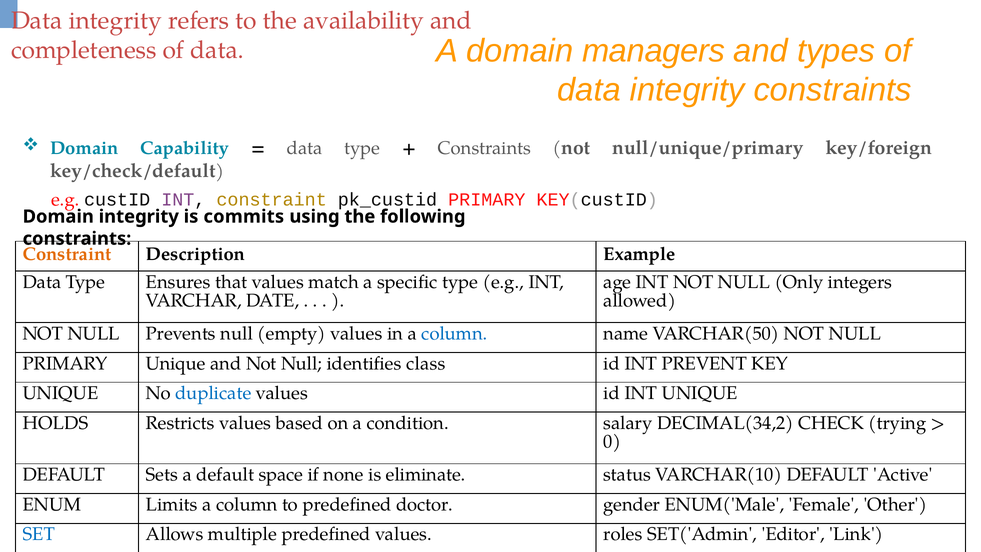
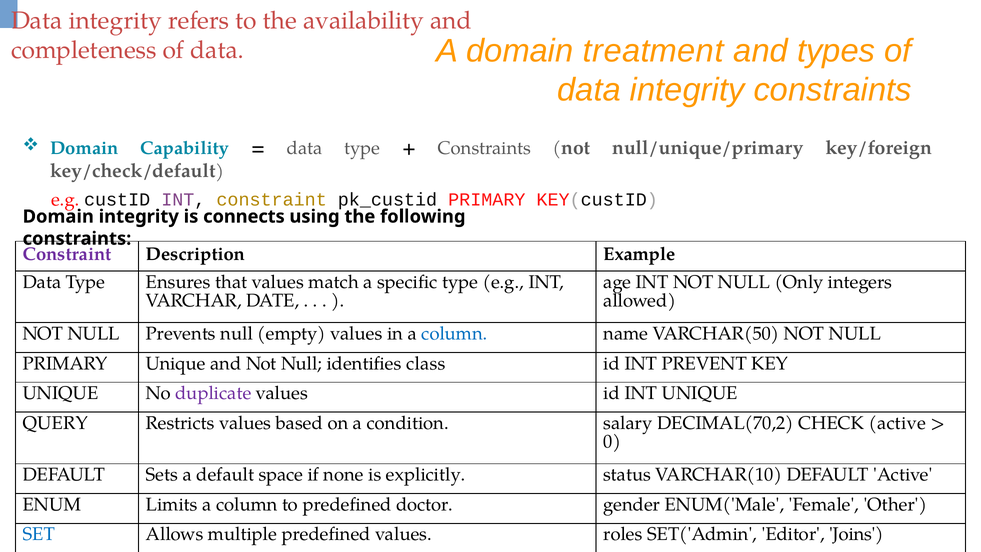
managers: managers -> treatment (653, 51)
commits: commits -> connects (244, 217)
Constraint colour: orange -> purple (67, 254)
duplicate colour: blue -> purple (213, 393)
HOLDS: HOLDS -> QUERY (55, 423)
DECIMAL(34,2: DECIMAL(34,2 -> DECIMAL(70,2 (725, 423)
CHECK trying: trying -> active (897, 423)
eliminate: eliminate -> explicitly (426, 475)
Link: Link -> Joins (857, 534)
